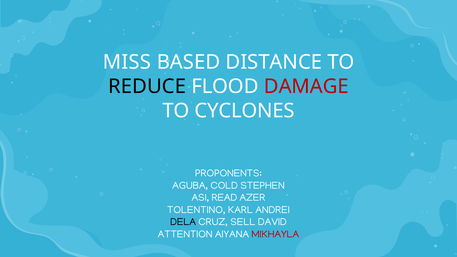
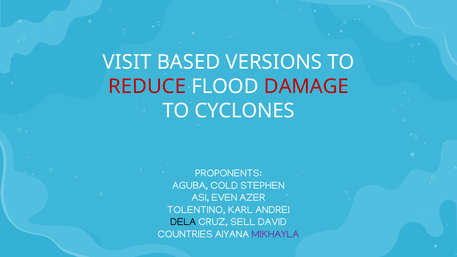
MISS: MISS -> VISIT (127, 62)
DISTANCE: DISTANCE -> VERSIONS (274, 62)
REDUCE colour: black -> red (147, 86)
READ: READ -> EVEN (224, 198)
ATTENTION: ATTENTION -> COUNTRIES (185, 234)
MIKHAYLA colour: red -> purple (275, 234)
